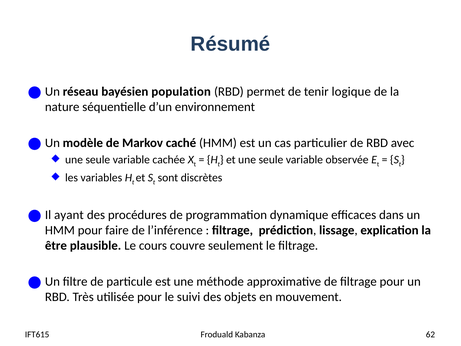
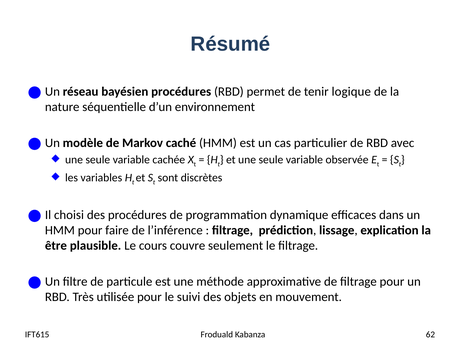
bayésien population: population -> procédures (181, 92)
ayant: ayant -> choisi (69, 215)
